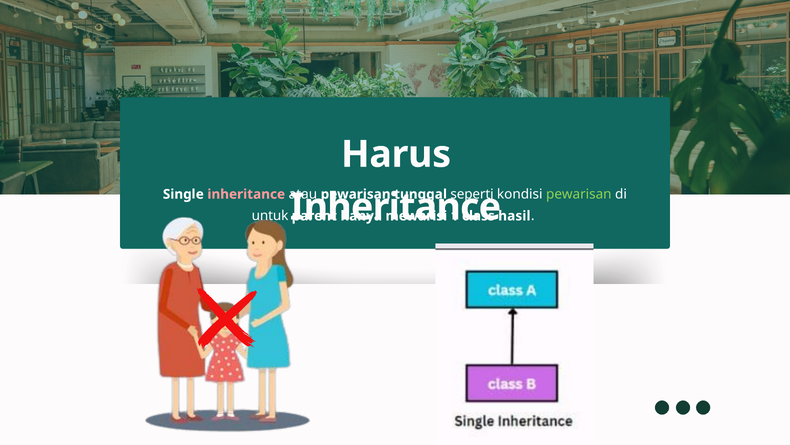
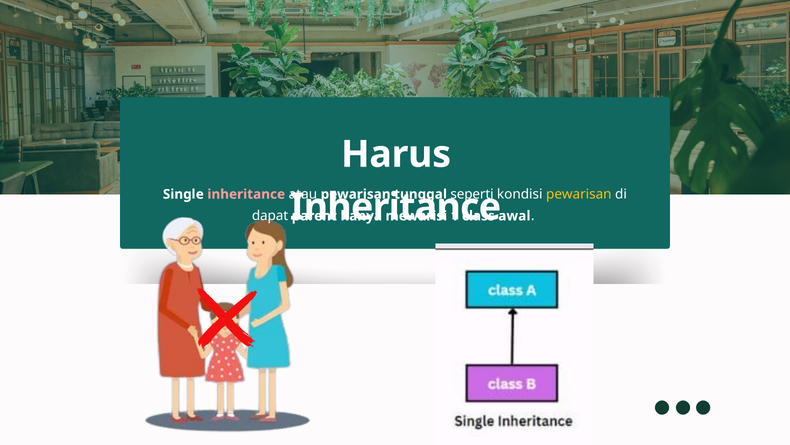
pewarisan colour: light green -> yellow (579, 194)
untuk: untuk -> dapat (270, 216)
hasil: hasil -> awal (514, 216)
